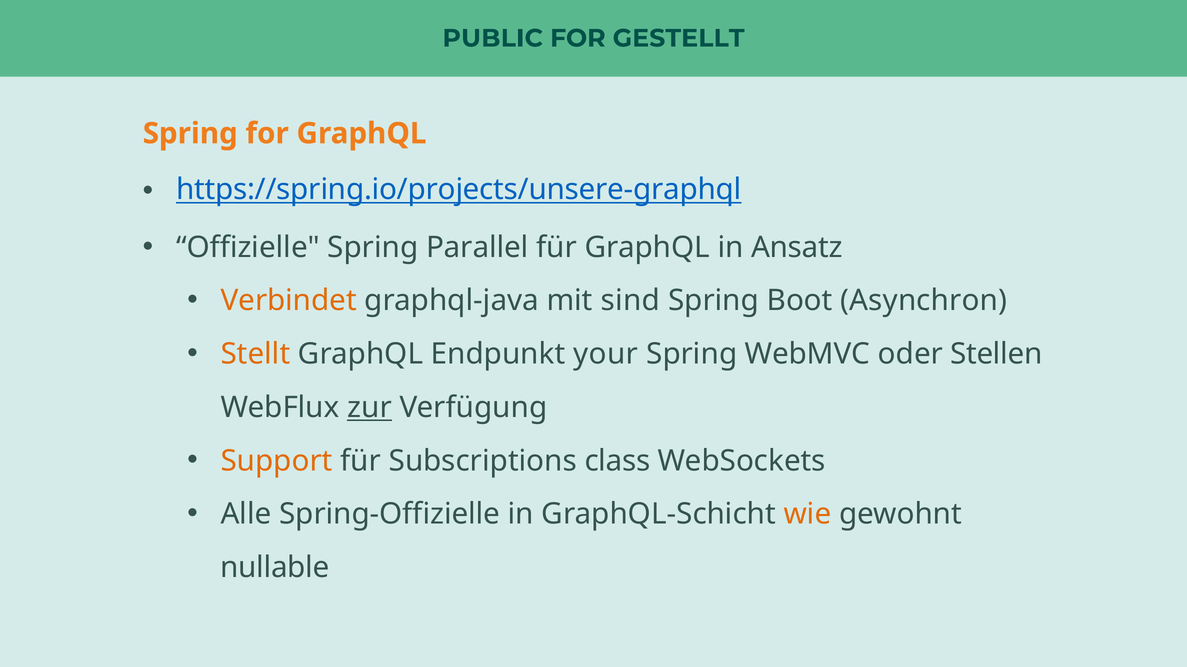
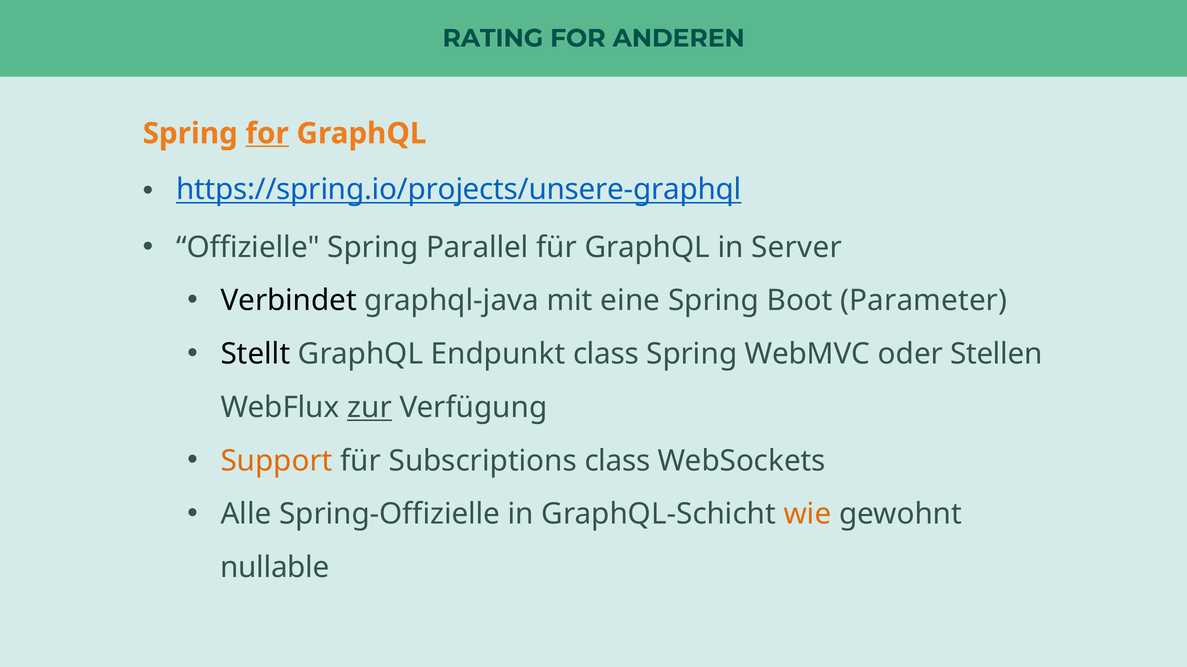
PUBLIC: PUBLIC -> RATING (493, 38)
GESTELLT: GESTELLT -> ANDEREN (679, 38)
for underline: none -> present (267, 134)
Ansatz: Ansatz -> Server (797, 248)
Verbindet colour: orange -> black (289, 301)
sind: sind -> eine (630, 301)
Asynchron: Asynchron -> Parameter (924, 301)
Stellt colour: orange -> black (255, 354)
Endpunkt your: your -> class (606, 354)
